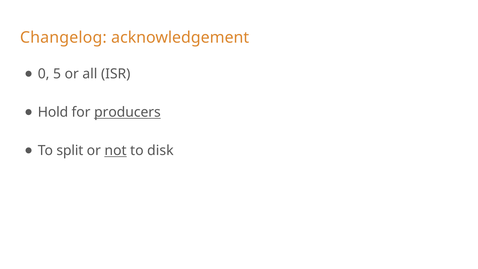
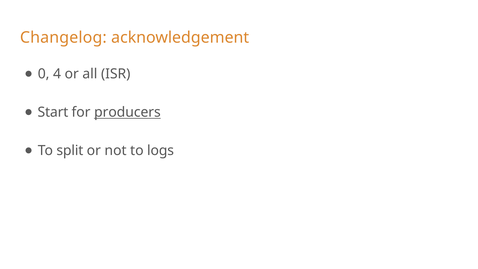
5: 5 -> 4 (57, 74)
Hold: Hold -> Start (53, 112)
not underline: present -> none (116, 151)
disk: disk -> logs (161, 151)
